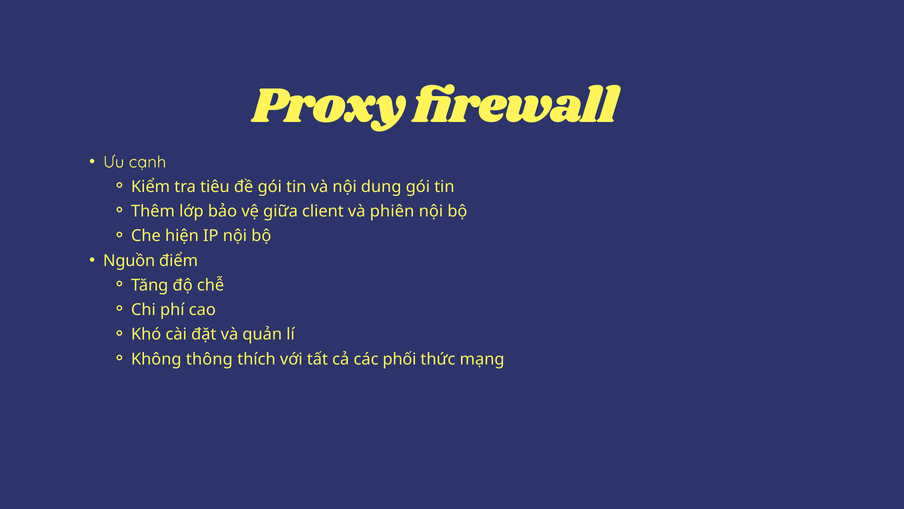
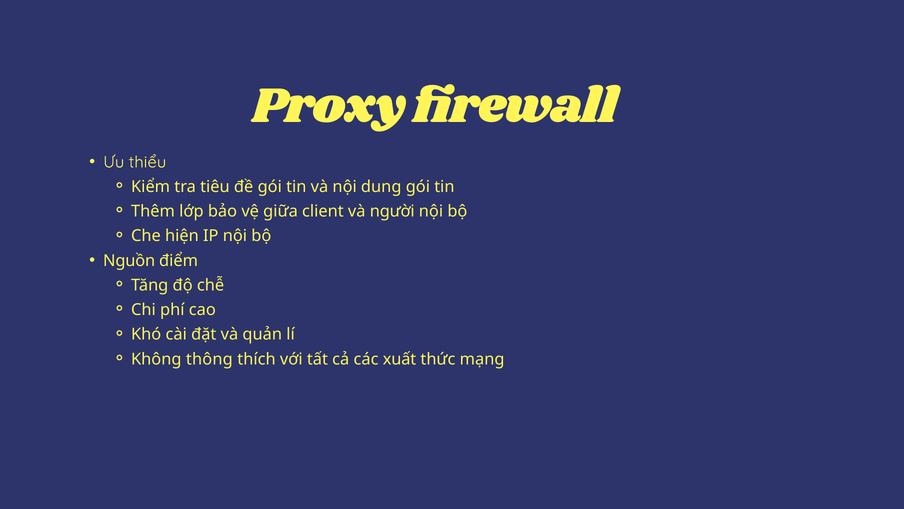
cạnh: cạnh -> thiểu (147, 162)
phiên: phiên -> người (392, 211)
phối: phối -> xuất (400, 359)
